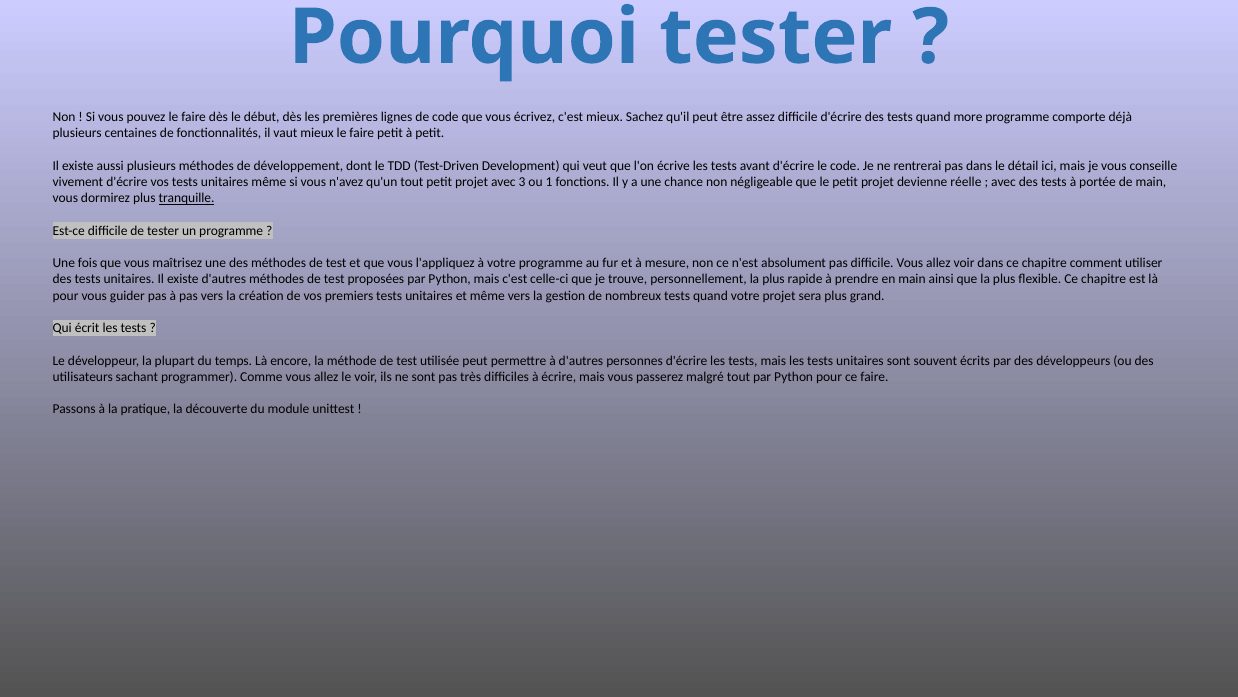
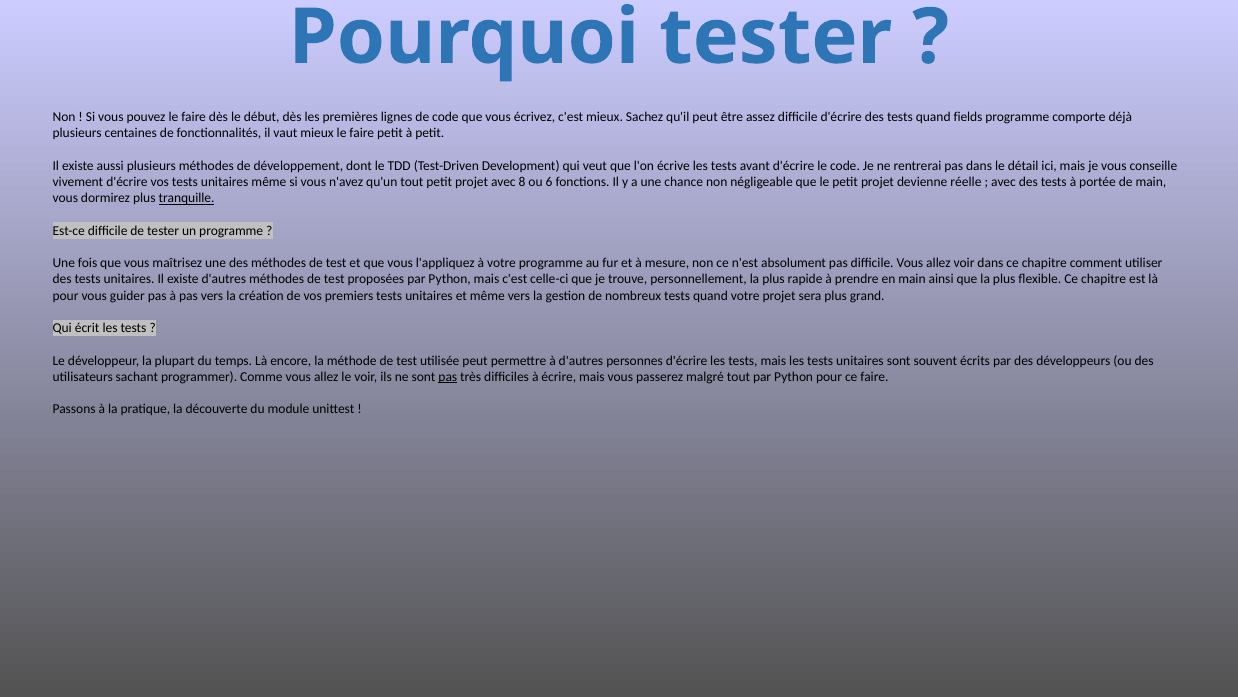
more: more -> fields (968, 117)
3: 3 -> 8 (522, 182)
1: 1 -> 6 (549, 182)
pas underline: none -> present (448, 377)
